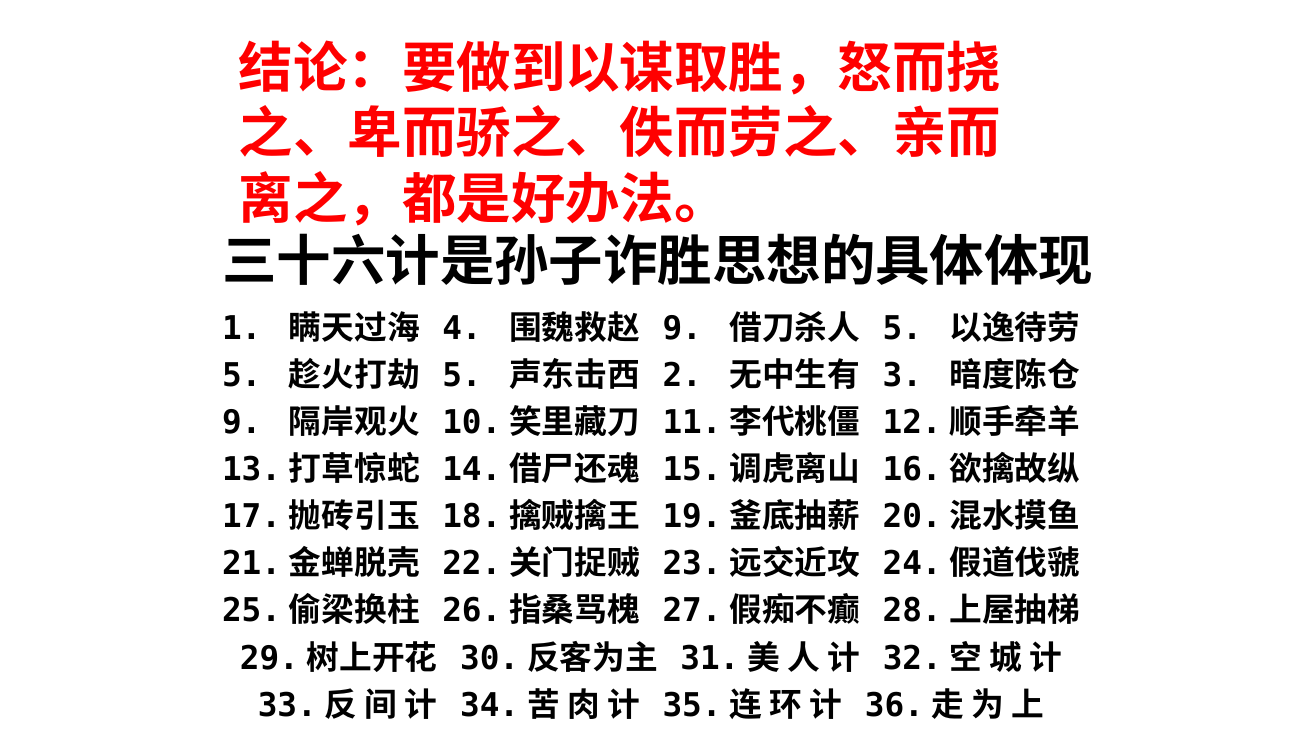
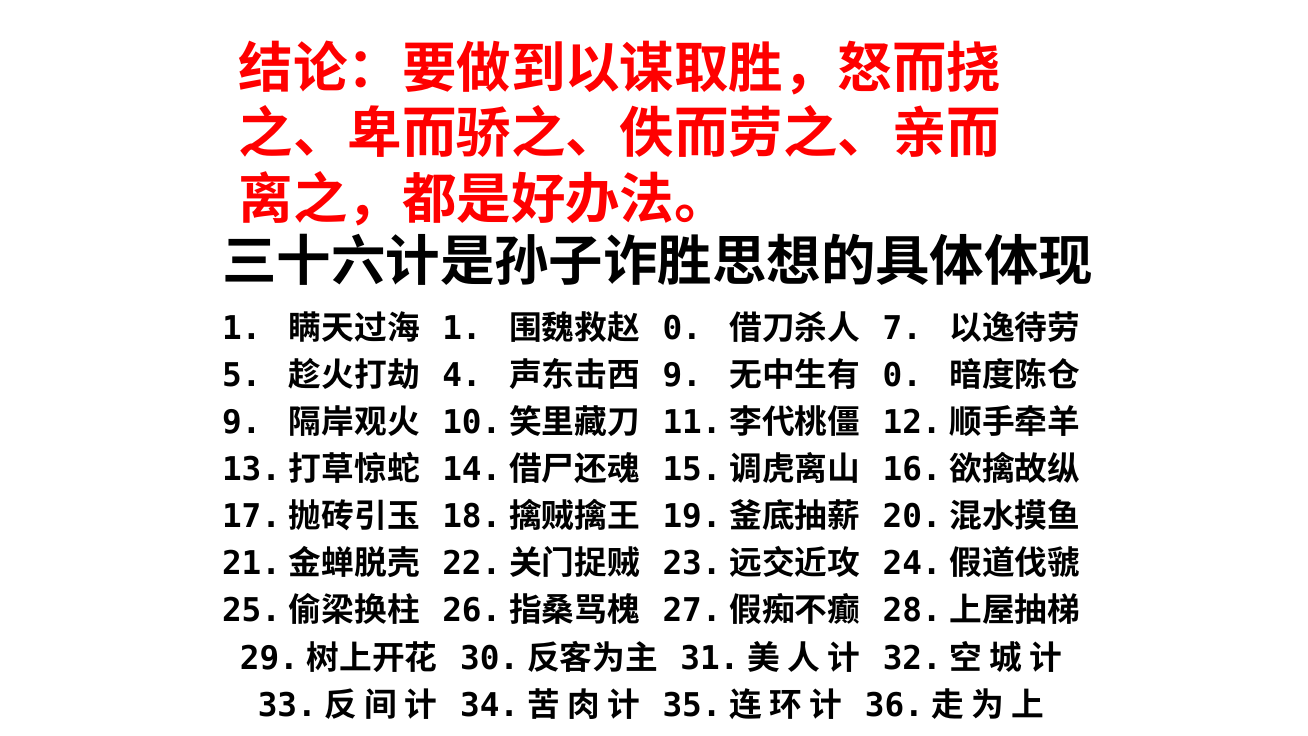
4: 4 -> 1 (462, 328)
9: 9 -> 0 (682, 328)
5: 5 -> 7 (902, 328)
5: 5 -> 4 (462, 375)
2: 2 -> 9 (682, 375)
3: 3 -> 0 (902, 375)
